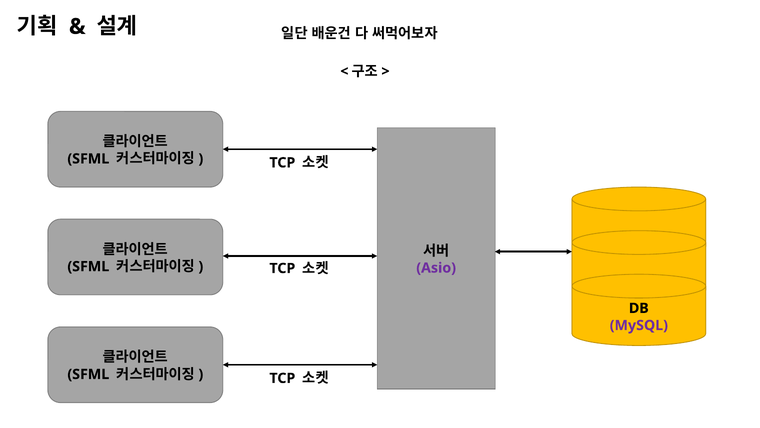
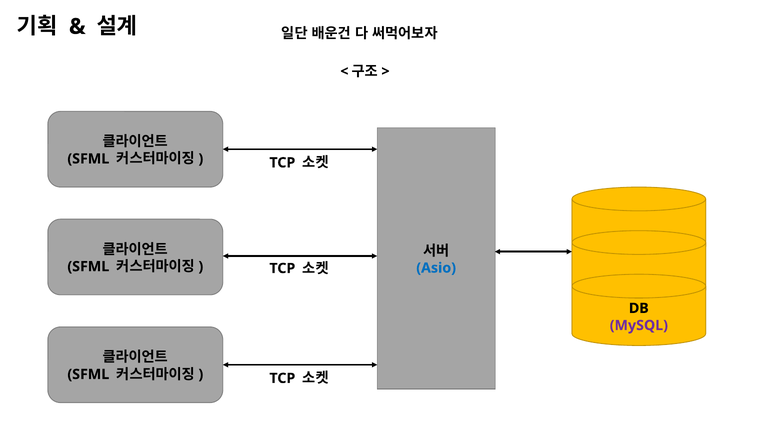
Asio colour: purple -> blue (436, 268)
